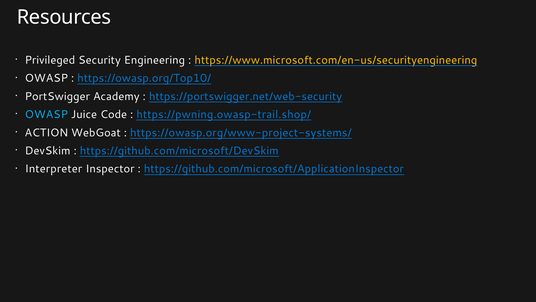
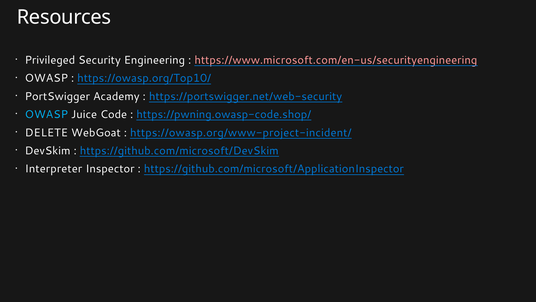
https://www.microsoft.com/en-us/securityengineering colour: yellow -> pink (336, 60)
https://pwning.owasp-trail.shop/: https://pwning.owasp-trail.shop/ -> https://pwning.owasp-code.shop/ (224, 114)
ACTION: ACTION -> DELETE (46, 132)
https://owasp.org/www-project-systems/: https://owasp.org/www-project-systems/ -> https://owasp.org/www-project-incident/ (241, 132)
